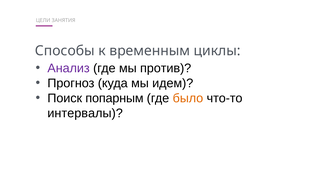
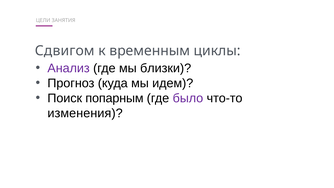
Способы: Способы -> Сдвигом (65, 51)
против: против -> близки (166, 68)
было colour: orange -> purple (188, 98)
интервалы: интервалы -> изменения (85, 113)
